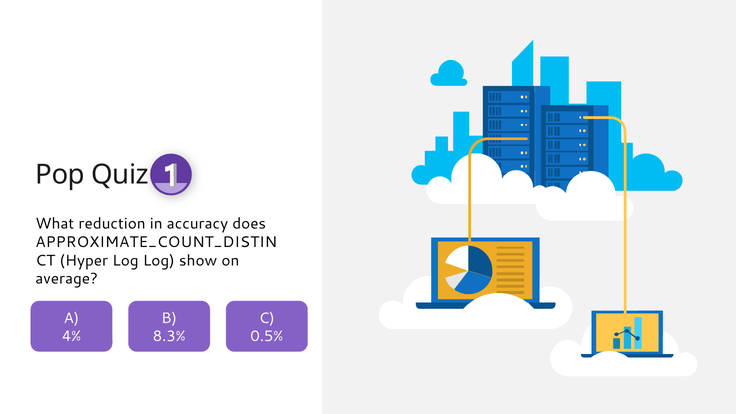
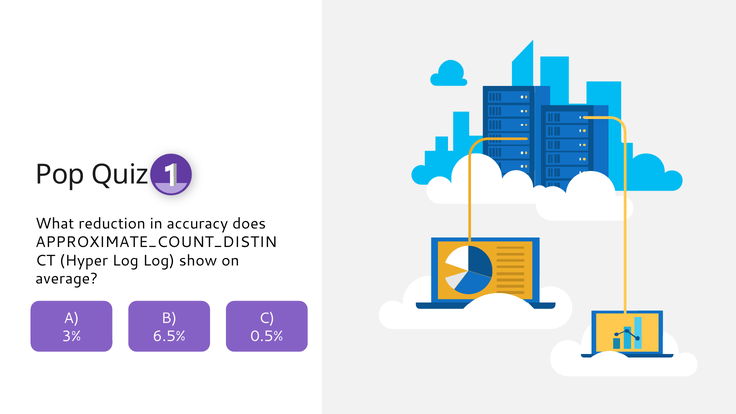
4%: 4% -> 3% (71, 336)
8.3%: 8.3% -> 6.5% (169, 336)
